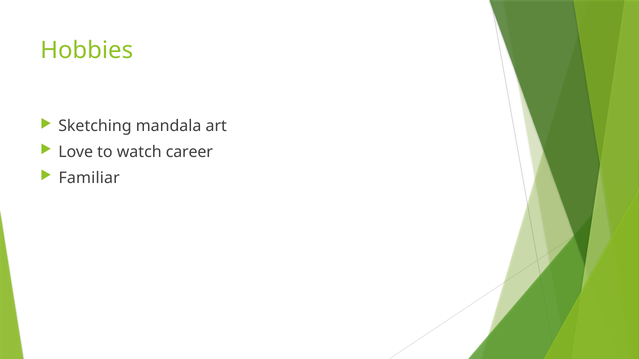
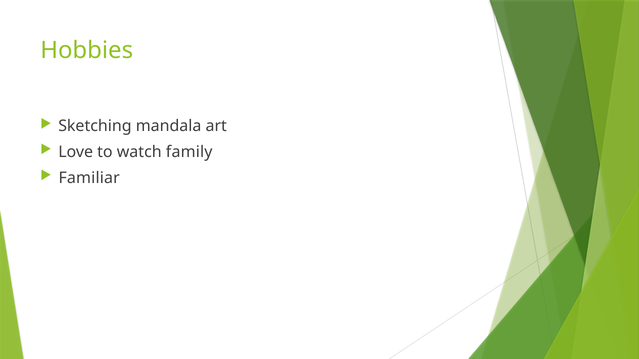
career: career -> family (189, 152)
